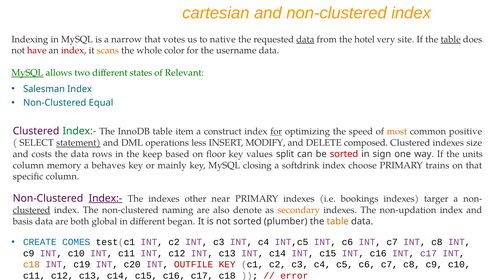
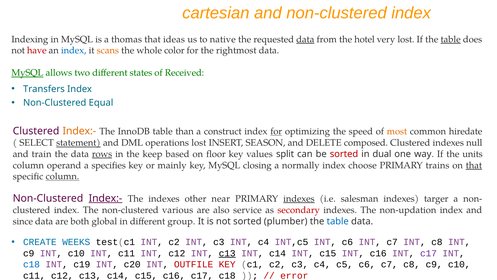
narrow: narrow -> thomas (127, 39)
votes: votes -> ideas (174, 39)
very site: site -> lost (406, 39)
index colour: red -> blue (74, 50)
username: username -> rightmost (236, 50)
Relevant: Relevant -> Received (184, 73)
Salesman: Salesman -> Transfers (44, 89)
Index:- colour: green -> orange (79, 131)
item: item -> than (185, 131)
positive: positive -> hiredate (466, 131)
operations less: less -> lost (199, 143)
MODIFY: MODIFY -> SEASON (265, 143)
size: size -> null (474, 143)
costs: costs -> train (42, 154)
rows underline: none -> present (102, 154)
sign: sign -> dual (382, 154)
memory: memory -> operand (64, 165)
behaves: behaves -> specifies (109, 165)
softdrink: softdrink -> normally (301, 165)
that underline: none -> present (474, 165)
column underline: none -> present (62, 176)
indexes underline: none -> present (299, 198)
bookings: bookings -> salesman (360, 198)
clustered underline: present -> none (32, 210)
naming: naming -> various (178, 210)
denote: denote -> service (247, 210)
secondary colour: orange -> red (299, 210)
basis: basis -> since (23, 221)
began: began -> group (181, 221)
table colour: orange -> blue (338, 221)
COMES: COMES -> WEEKS (76, 242)
c13 underline: none -> present (227, 253)
c18 colour: orange -> blue (32, 264)
